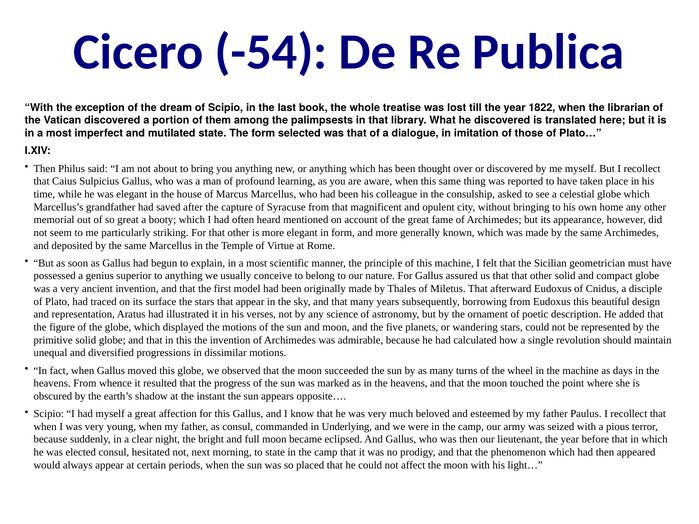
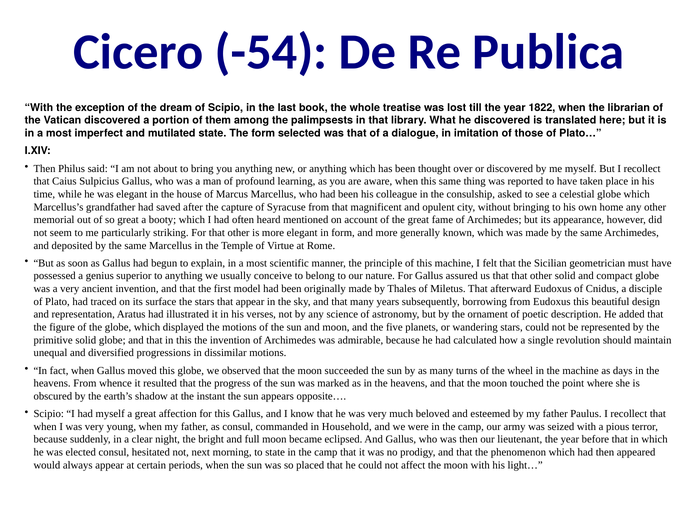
Underlying: Underlying -> Household (347, 427)
